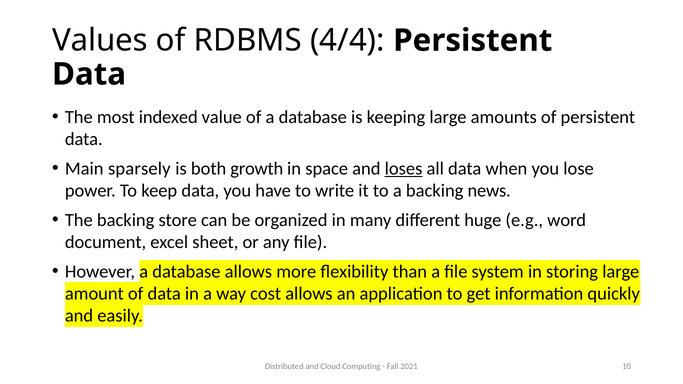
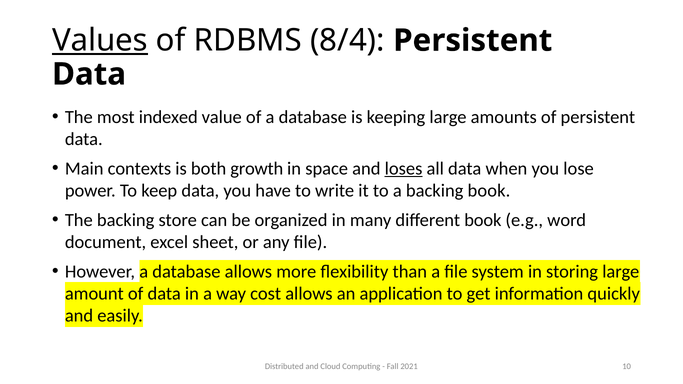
Values underline: none -> present (100, 40)
4/4: 4/4 -> 8/4 (347, 40)
sparsely: sparsely -> contexts (139, 169)
backing news: news -> book (489, 191)
different huge: huge -> book (483, 220)
